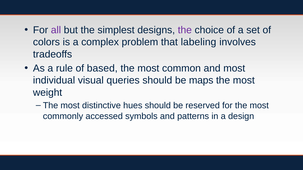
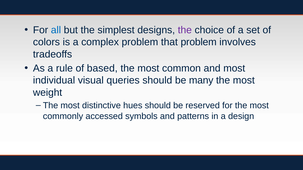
all colour: purple -> blue (56, 30)
that labeling: labeling -> problem (199, 42)
maps: maps -> many (201, 81)
